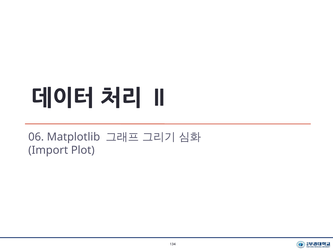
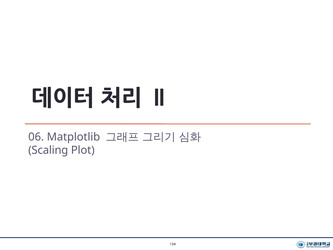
Import: Import -> Scaling (48, 150)
